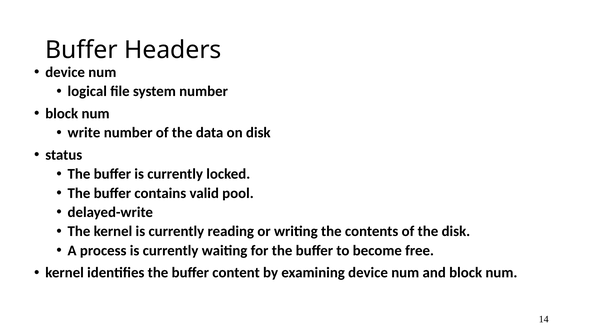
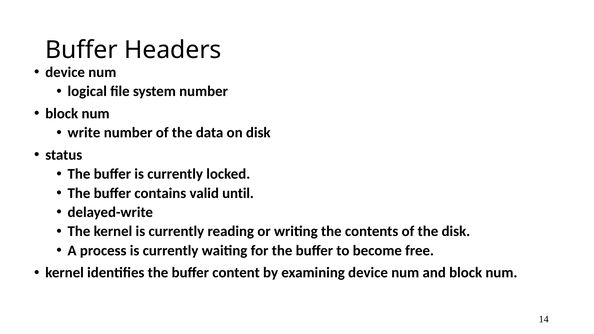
pool: pool -> until (238, 193)
